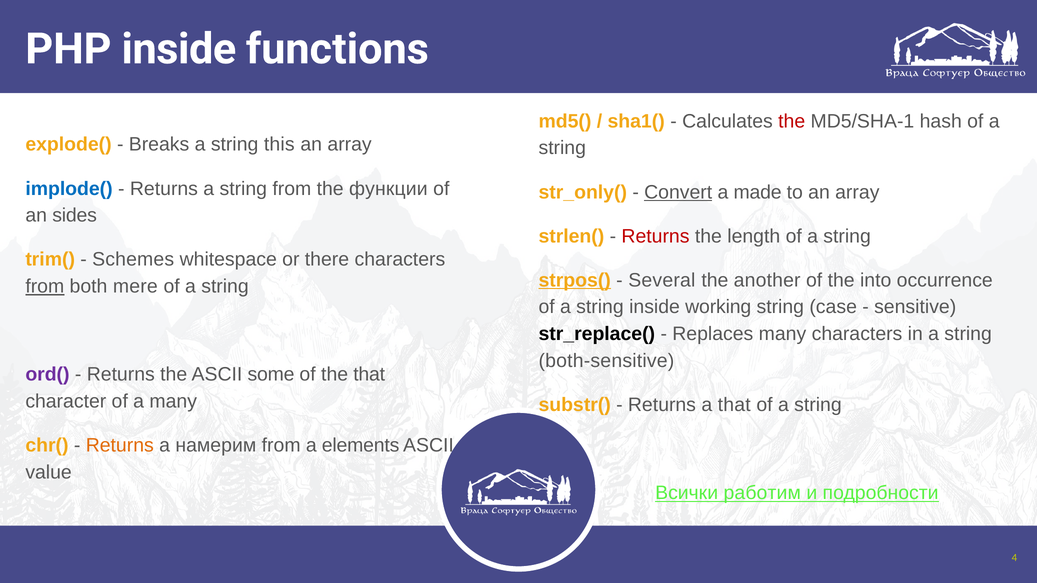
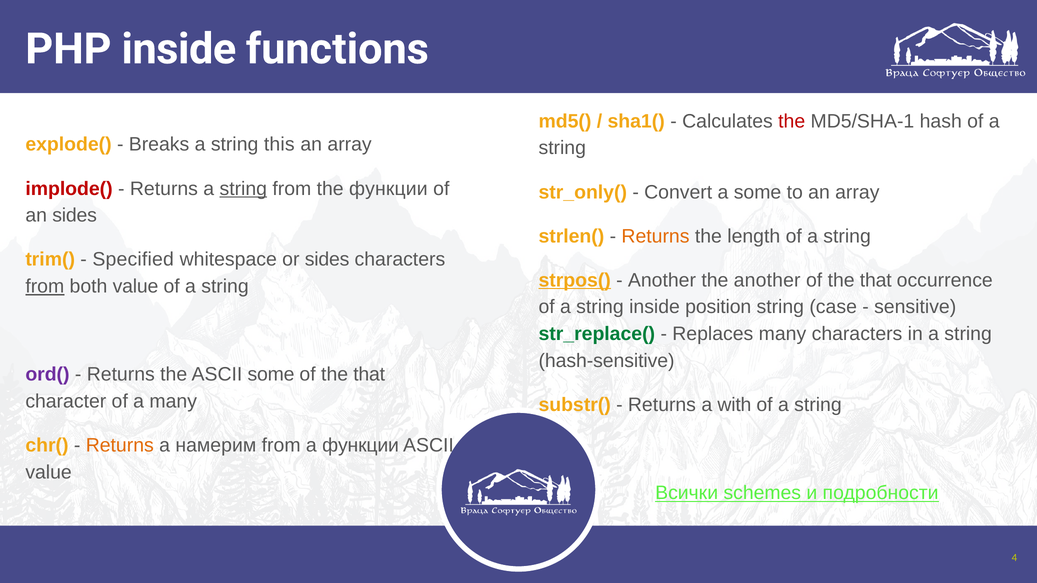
implode( colour: blue -> red (69, 189)
string underline: none -> present (243, 189)
Convert underline: present -> none (678, 192)
a made: made -> some (758, 192)
Returns colour: red -> orange (656, 236)
Schemes: Schemes -> Specified (133, 260)
or there: there -> sides (327, 260)
Several: Several -> Another (662, 280)
into: into -> that (876, 280)
both mere: mere -> value (136, 286)
working: working -> position (718, 307)
str_replace( colour: black -> green (597, 334)
both-sensitive: both-sensitive -> hash-sensitive (607, 361)
a that: that -> with (734, 405)
a elements: elements -> функции (361, 446)
работим: работим -> schemes (762, 493)
